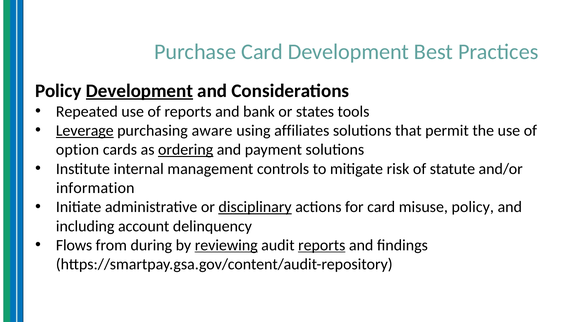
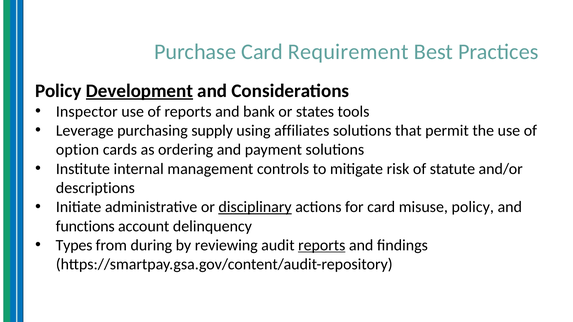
Card Development: Development -> Requirement (348, 52)
Repeated: Repeated -> Inspector (87, 112)
Leverage underline: present -> none (85, 131)
aware: aware -> supply (212, 131)
ordering underline: present -> none (186, 150)
information: information -> descriptions (95, 188)
including: including -> functions (85, 226)
Flows: Flows -> Types (74, 245)
reviewing underline: present -> none (226, 245)
